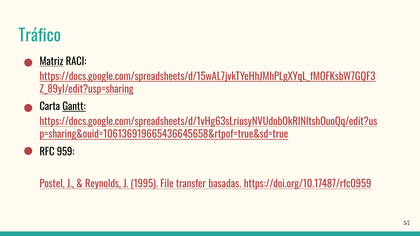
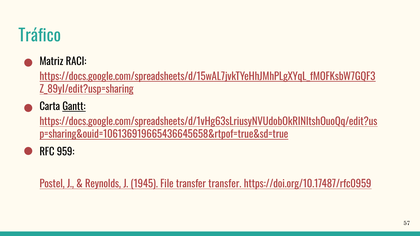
Matriz underline: present -> none (51, 62)
1995: 1995 -> 1945 (144, 184)
transfer basadas: basadas -> transfer (225, 184)
